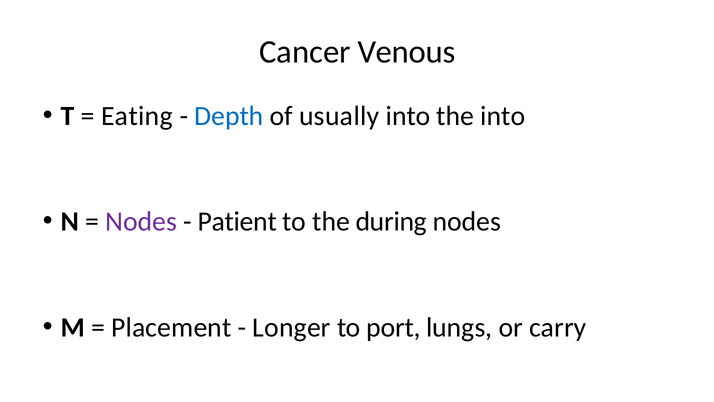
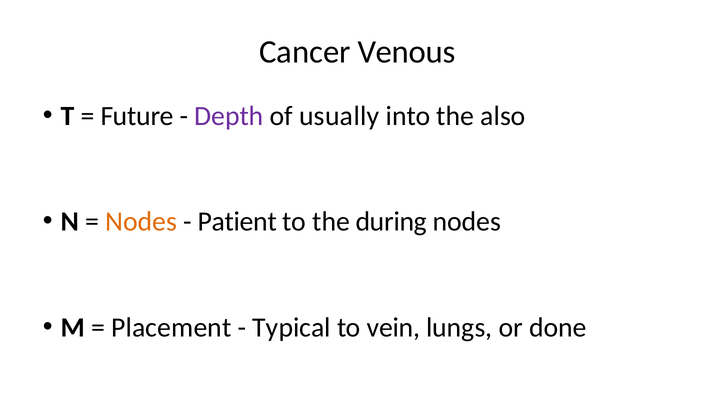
Eating: Eating -> Future (137, 116)
Depth colour: blue -> purple (229, 116)
the into: into -> also (503, 116)
Nodes colour: purple -> orange (141, 221)
Longer: Longer -> Typical (292, 327)
port: port -> vein (393, 327)
carry: carry -> done (558, 327)
